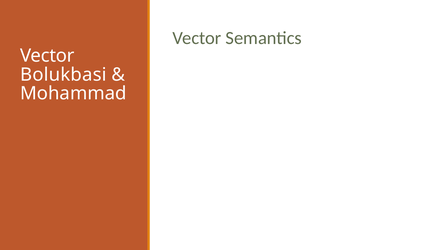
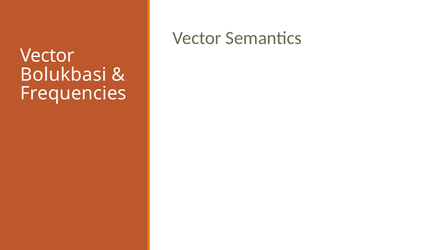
Mohammad: Mohammad -> Frequencies (73, 94)
